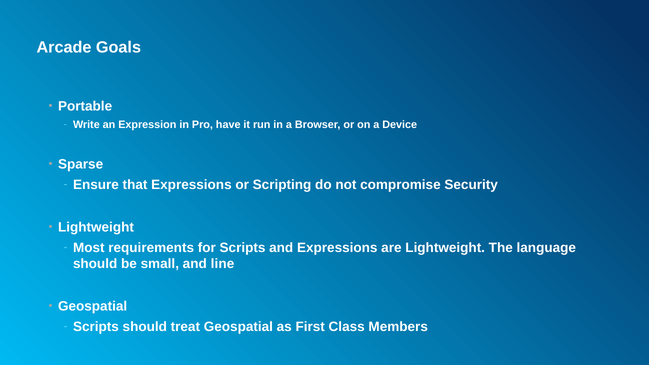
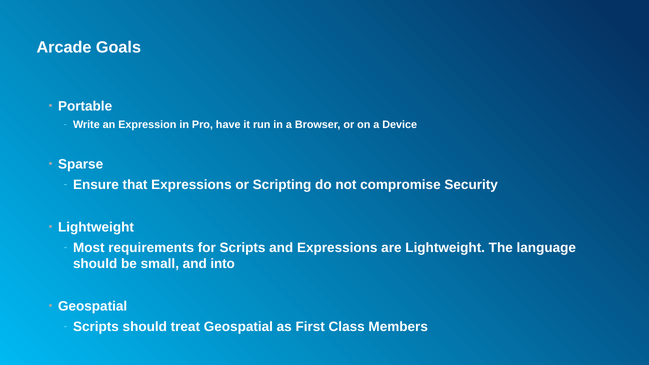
line: line -> into (223, 264)
